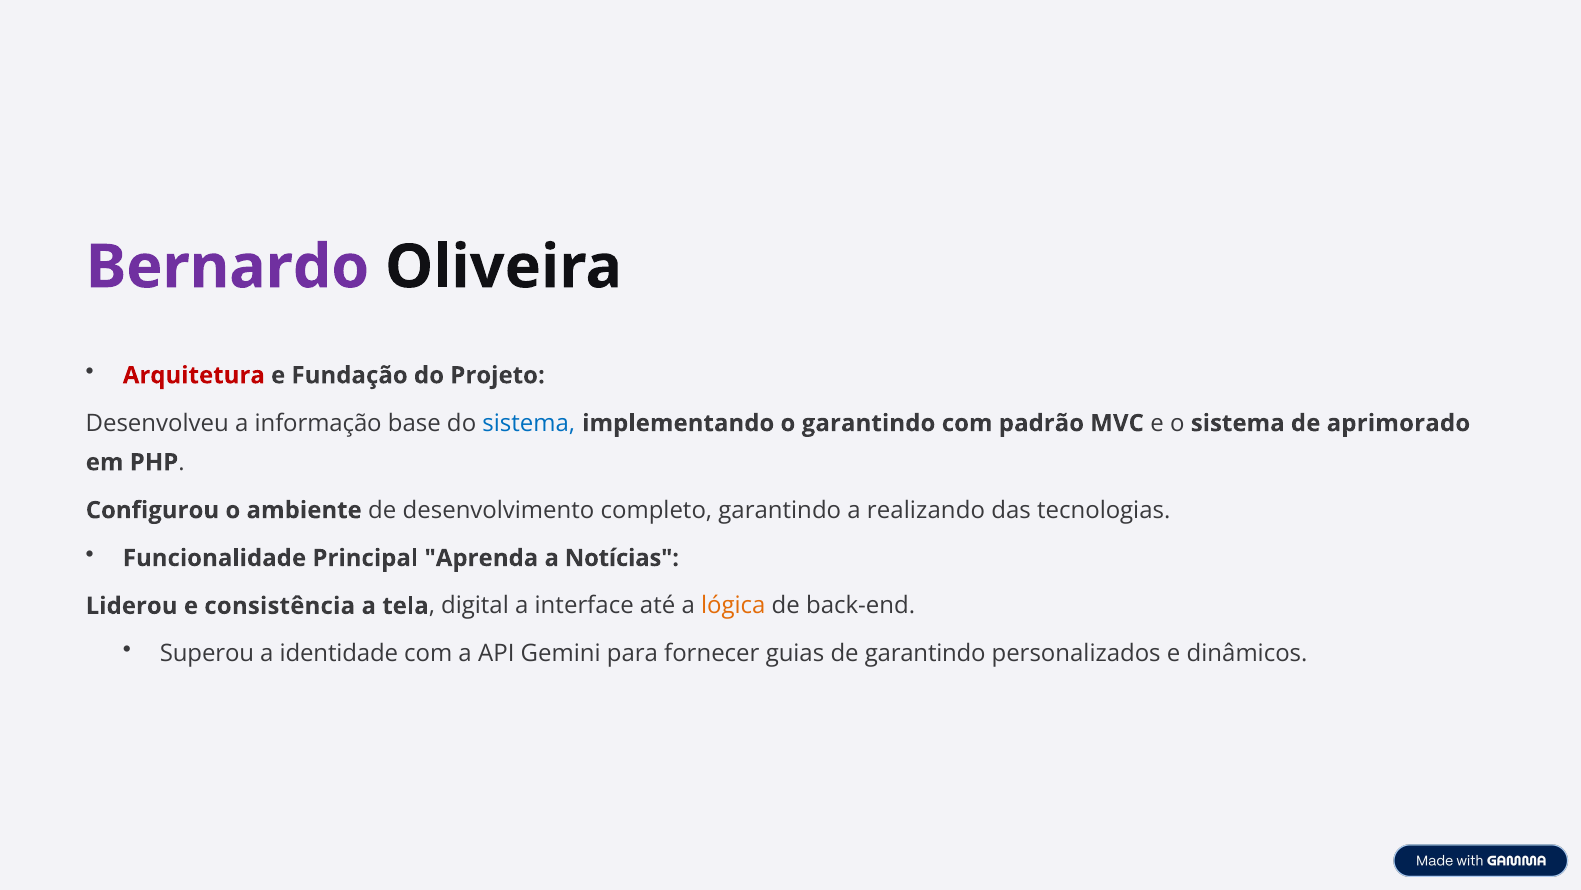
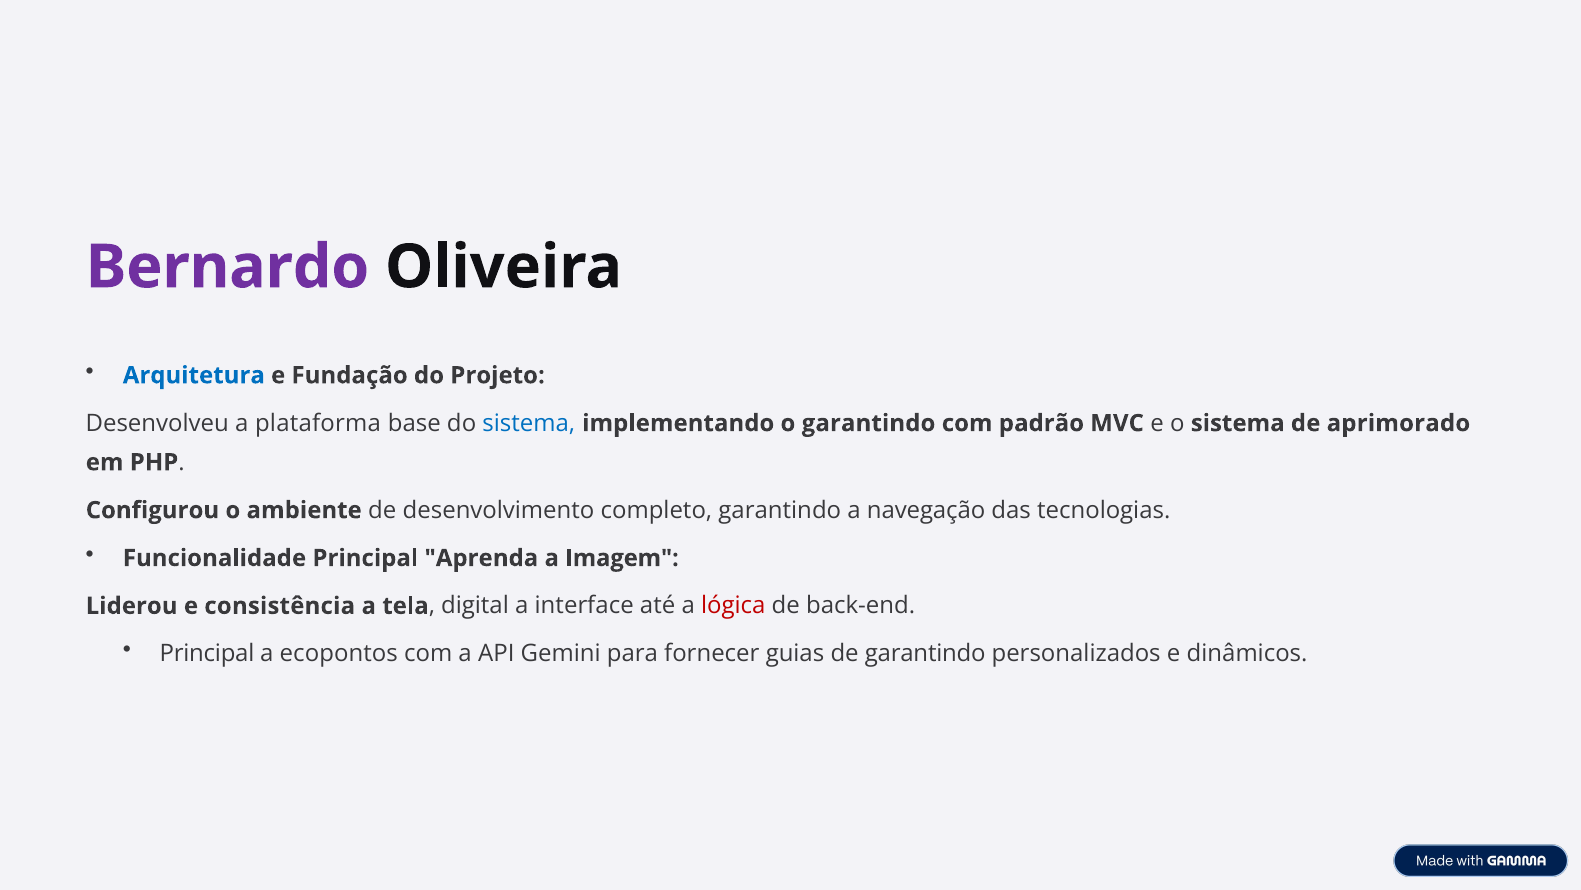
Arquitetura colour: red -> blue (194, 375)
informação: informação -> plataforma (318, 423)
realizando: realizando -> navegação (926, 510)
Notícias: Notícias -> Imagem (622, 558)
lógica colour: orange -> red (733, 605)
Superou: Superou -> Principal (207, 653)
identidade: identidade -> ecopontos (339, 653)
